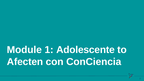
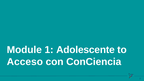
Afecten: Afecten -> Acceso (25, 62)
